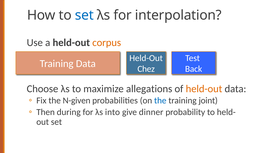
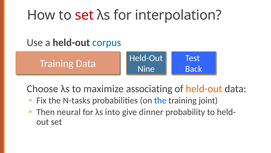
set colour: blue -> red (84, 15)
corpus colour: orange -> blue (107, 43)
Chez: Chez -> Nine (146, 69)
allegations: allegations -> associating (149, 88)
N-given: N-given -> N-tasks (77, 100)
during: during -> neural (69, 112)
